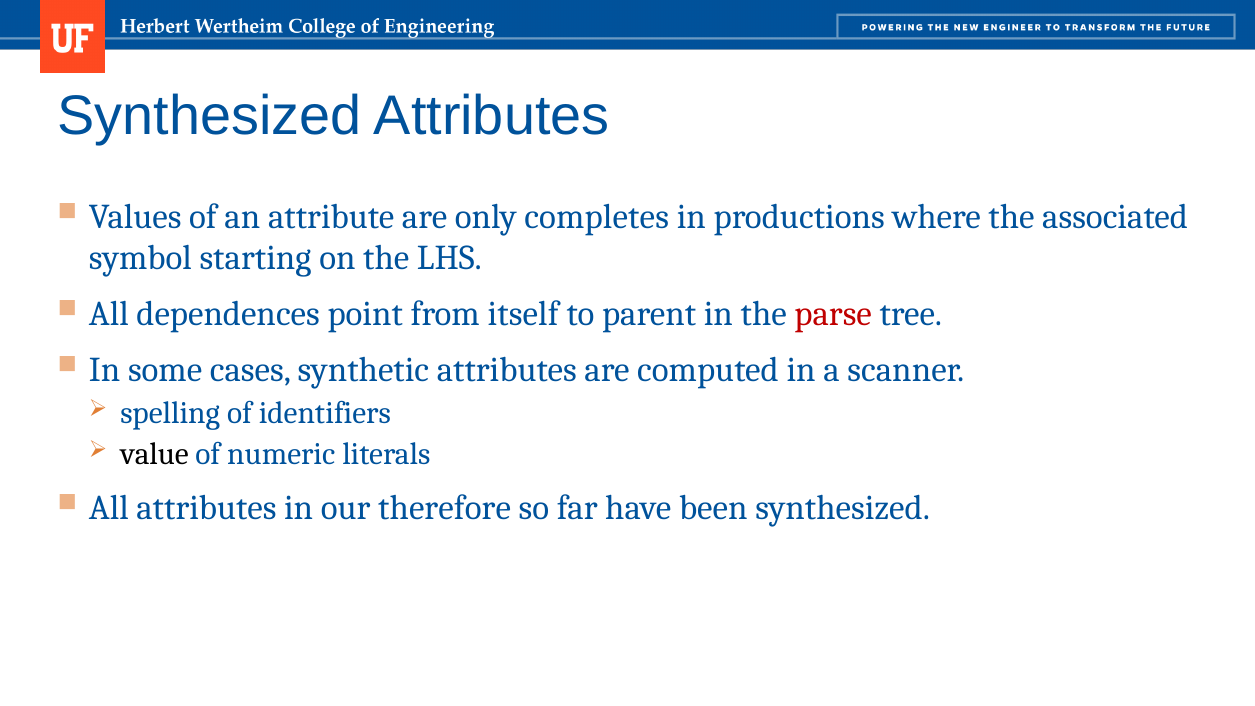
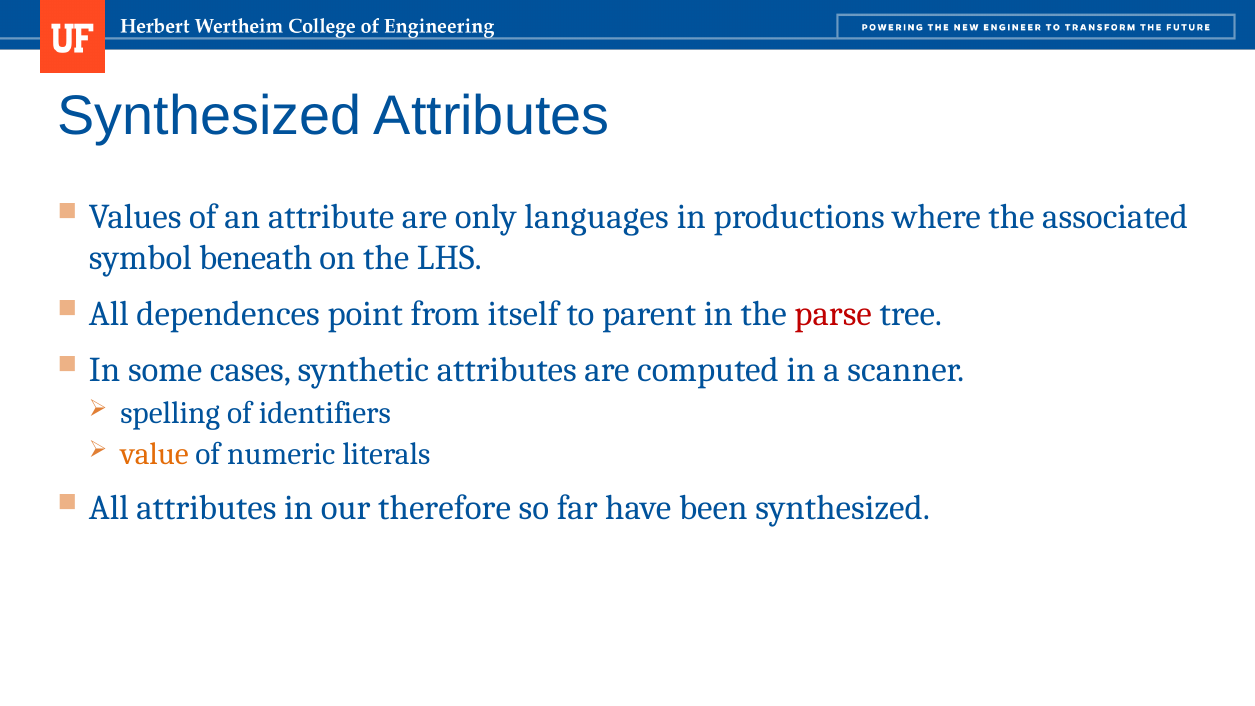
completes: completes -> languages (597, 217)
starting: starting -> beneath (256, 258)
value colour: black -> orange (154, 454)
